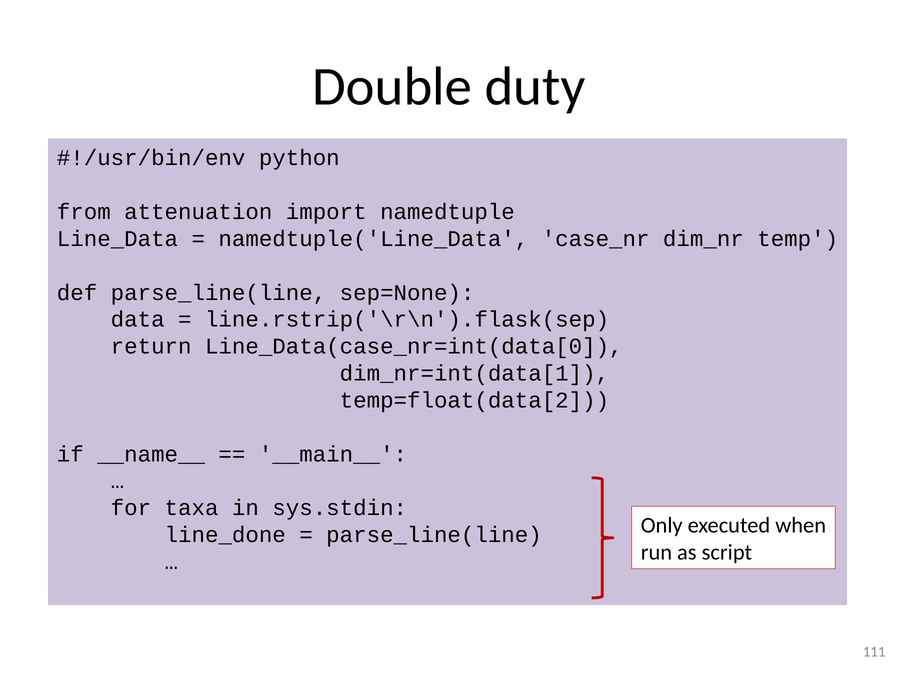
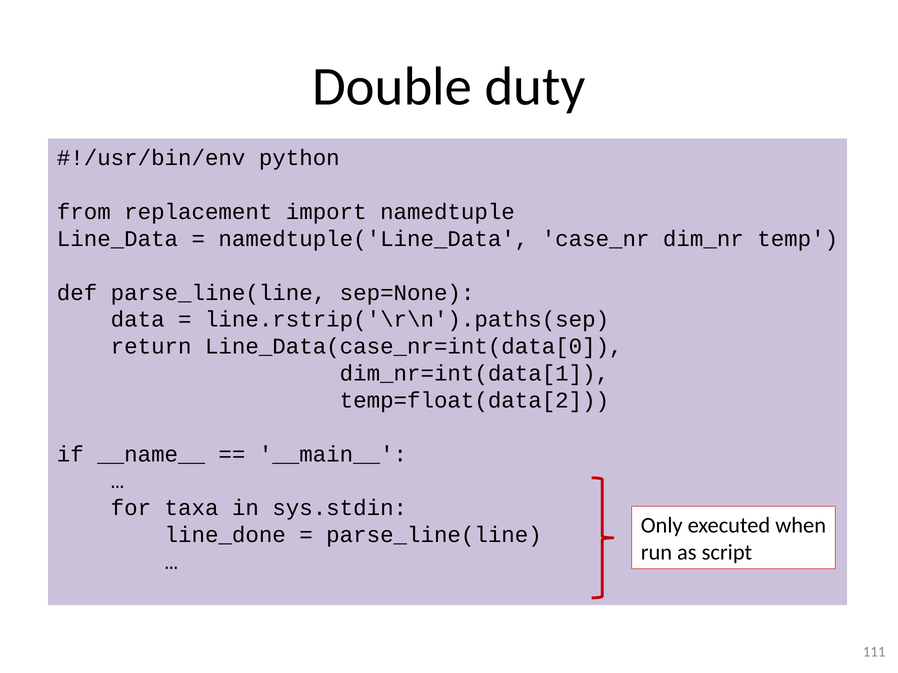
attenuation: attenuation -> replacement (198, 212)
line.rstrip('\r\n').flask(sep: line.rstrip('\r\n').flask(sep -> line.rstrip('\r\n').paths(sep (407, 320)
